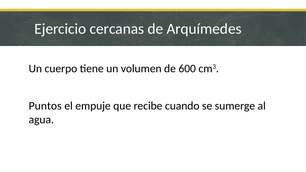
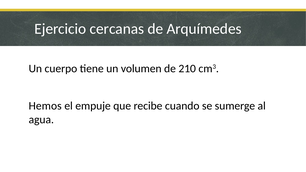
600: 600 -> 210 (187, 69)
Puntos: Puntos -> Hemos (45, 106)
